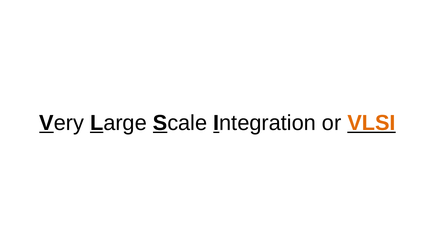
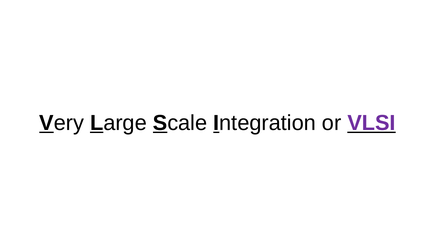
VLSI colour: orange -> purple (372, 123)
